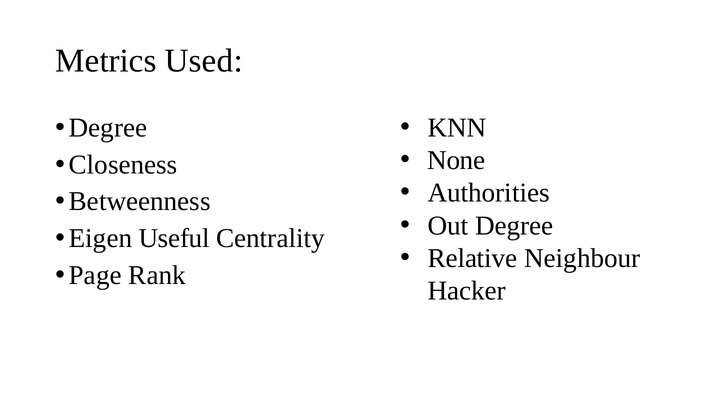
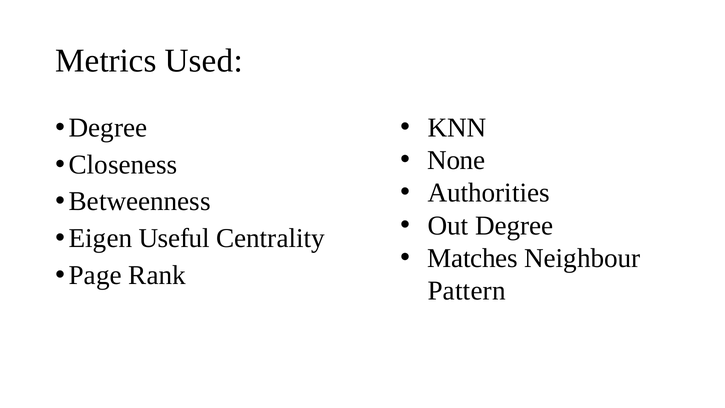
Relative: Relative -> Matches (473, 258)
Hacker: Hacker -> Pattern (467, 291)
